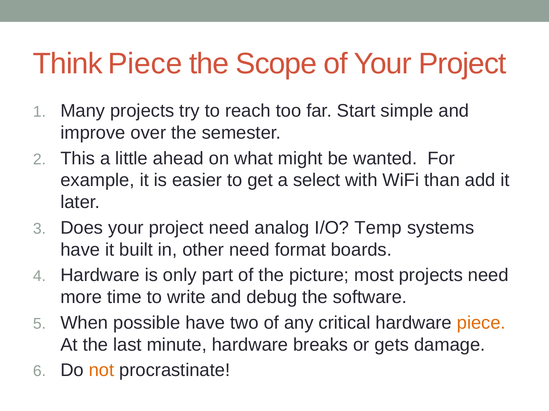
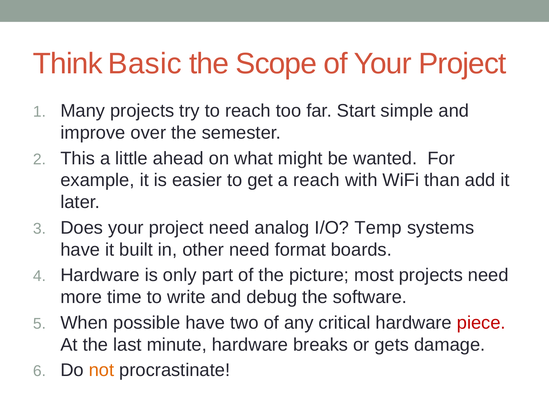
Think Piece: Piece -> Basic (145, 64)
a select: select -> reach (316, 181)
piece colour: orange -> red (481, 323)
